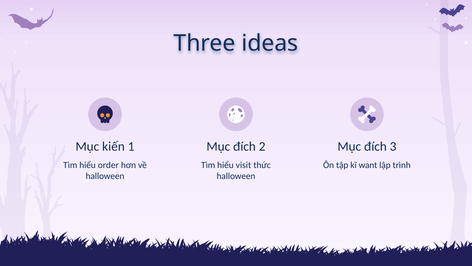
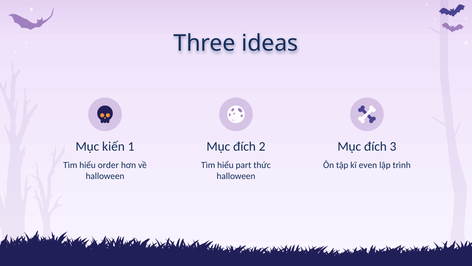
visit: visit -> part (244, 165)
want: want -> even (368, 165)
